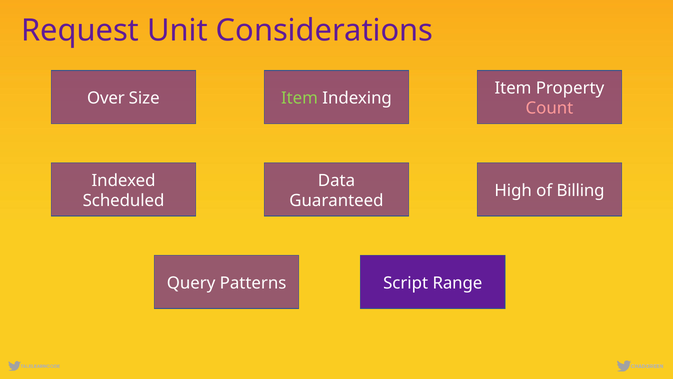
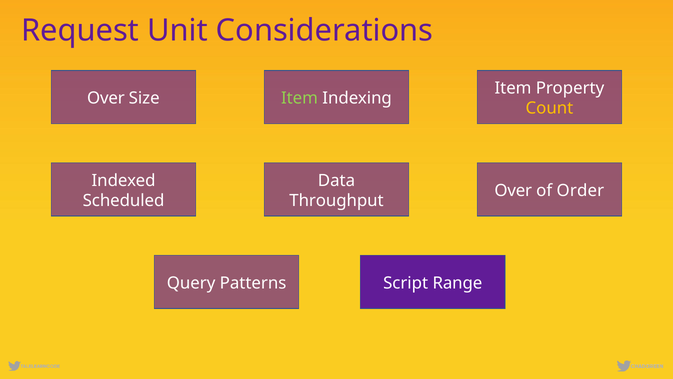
Count colour: pink -> yellow (549, 108)
High: High -> Over (513, 190)
Billing: Billing -> Order (580, 190)
Guaranteed: Guaranteed -> Throughput (336, 201)
